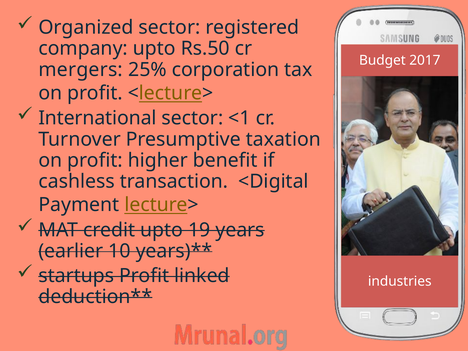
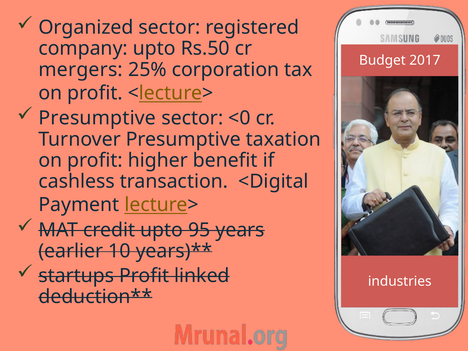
International: International -> Presumptive (97, 118)
<1: <1 -> <0 (239, 118)
19: 19 -> 95 (199, 230)
